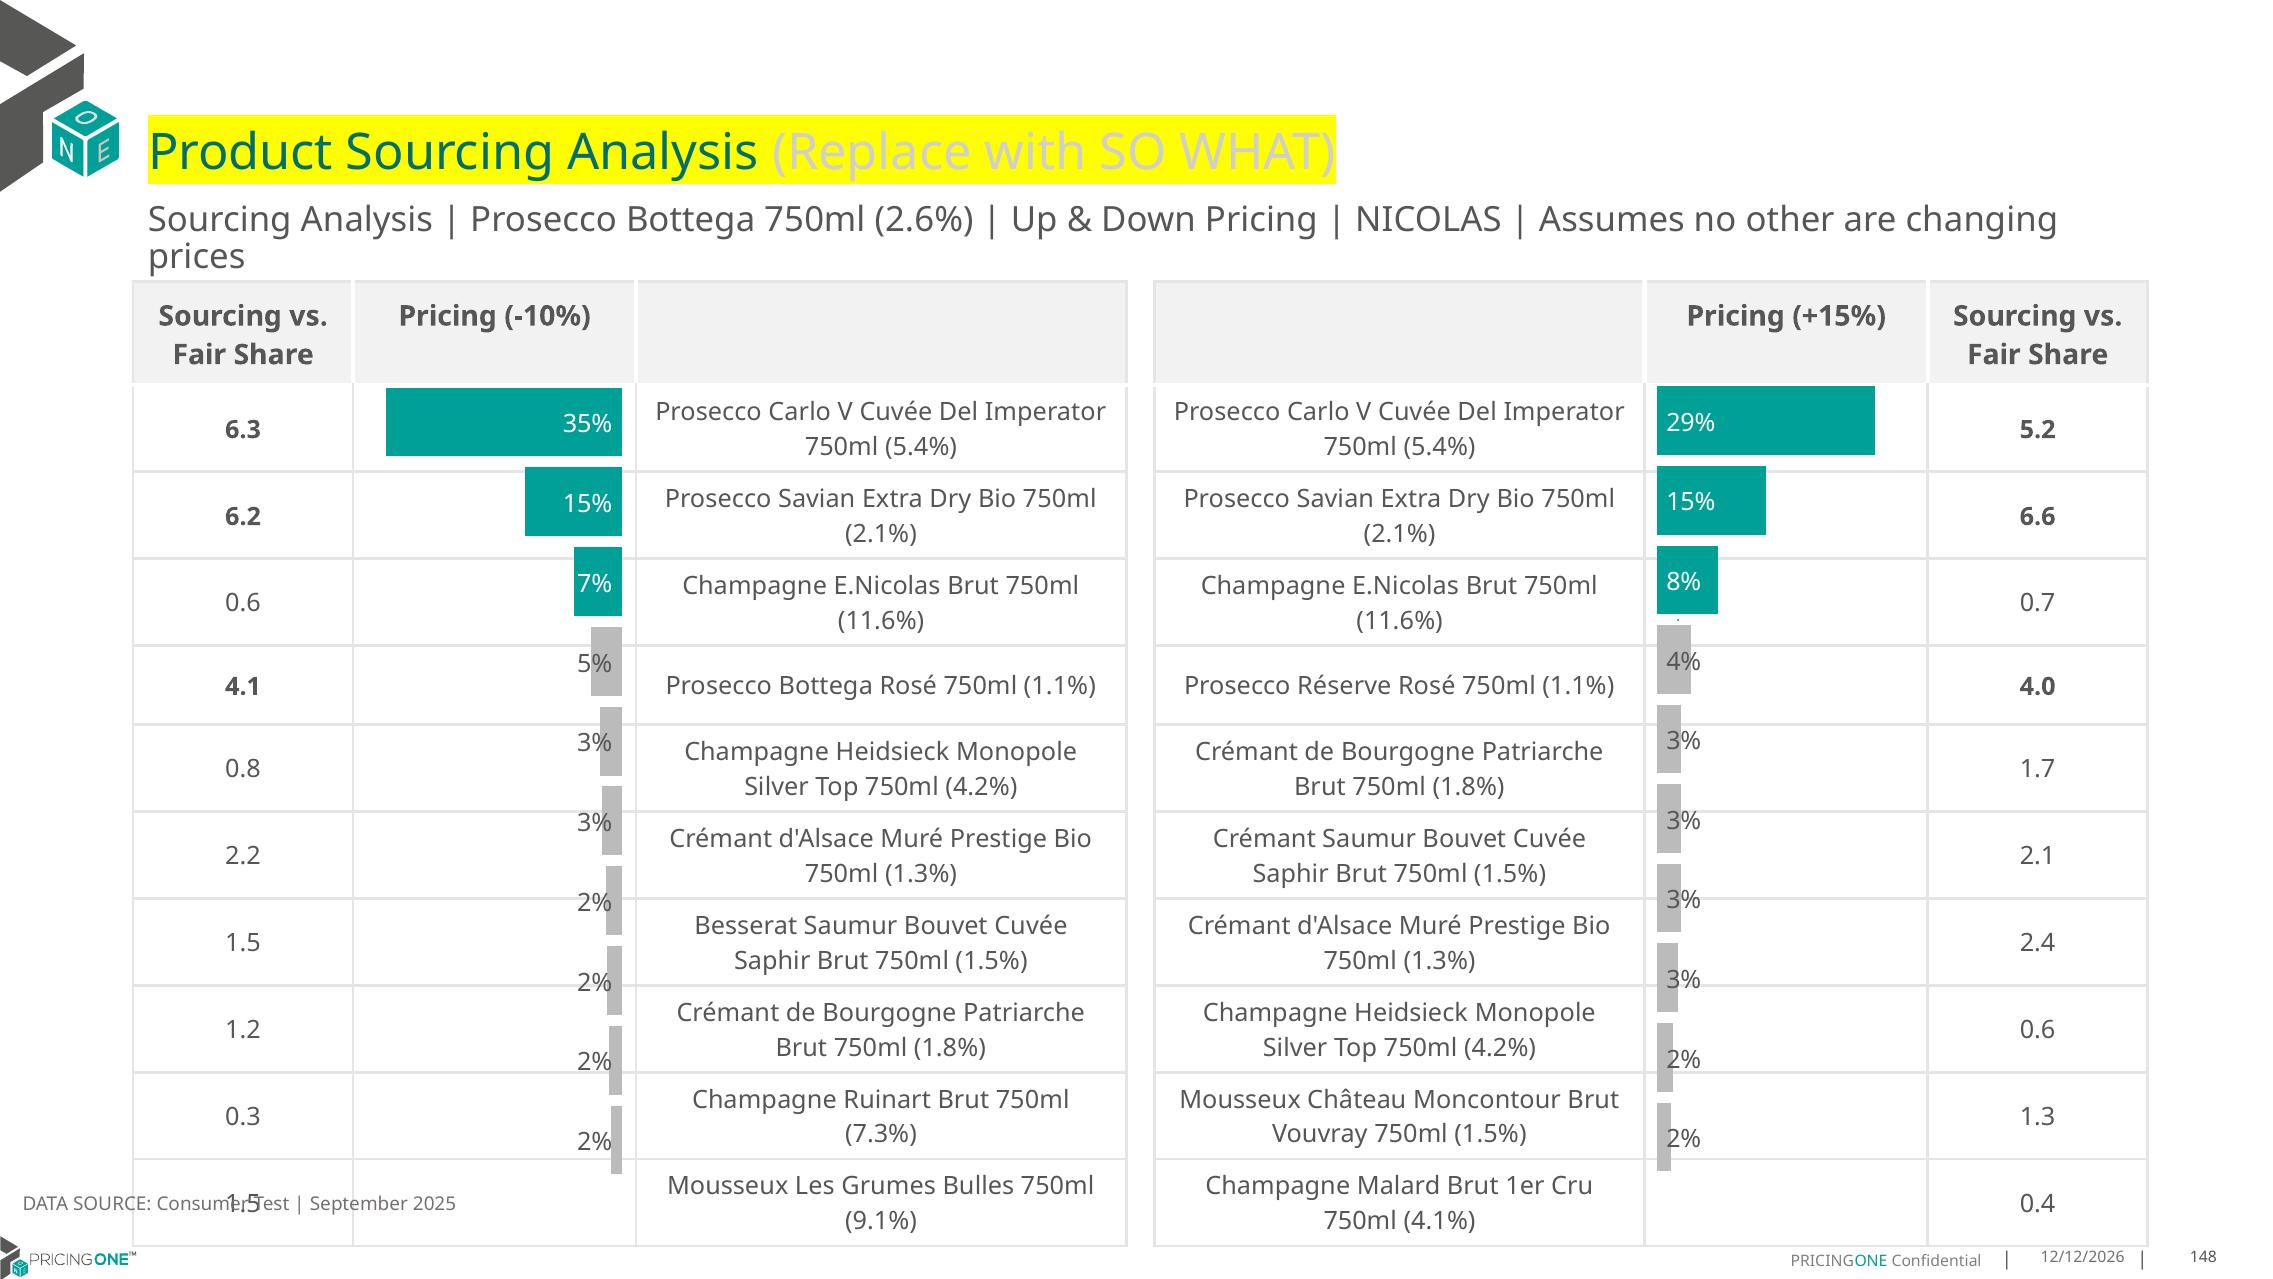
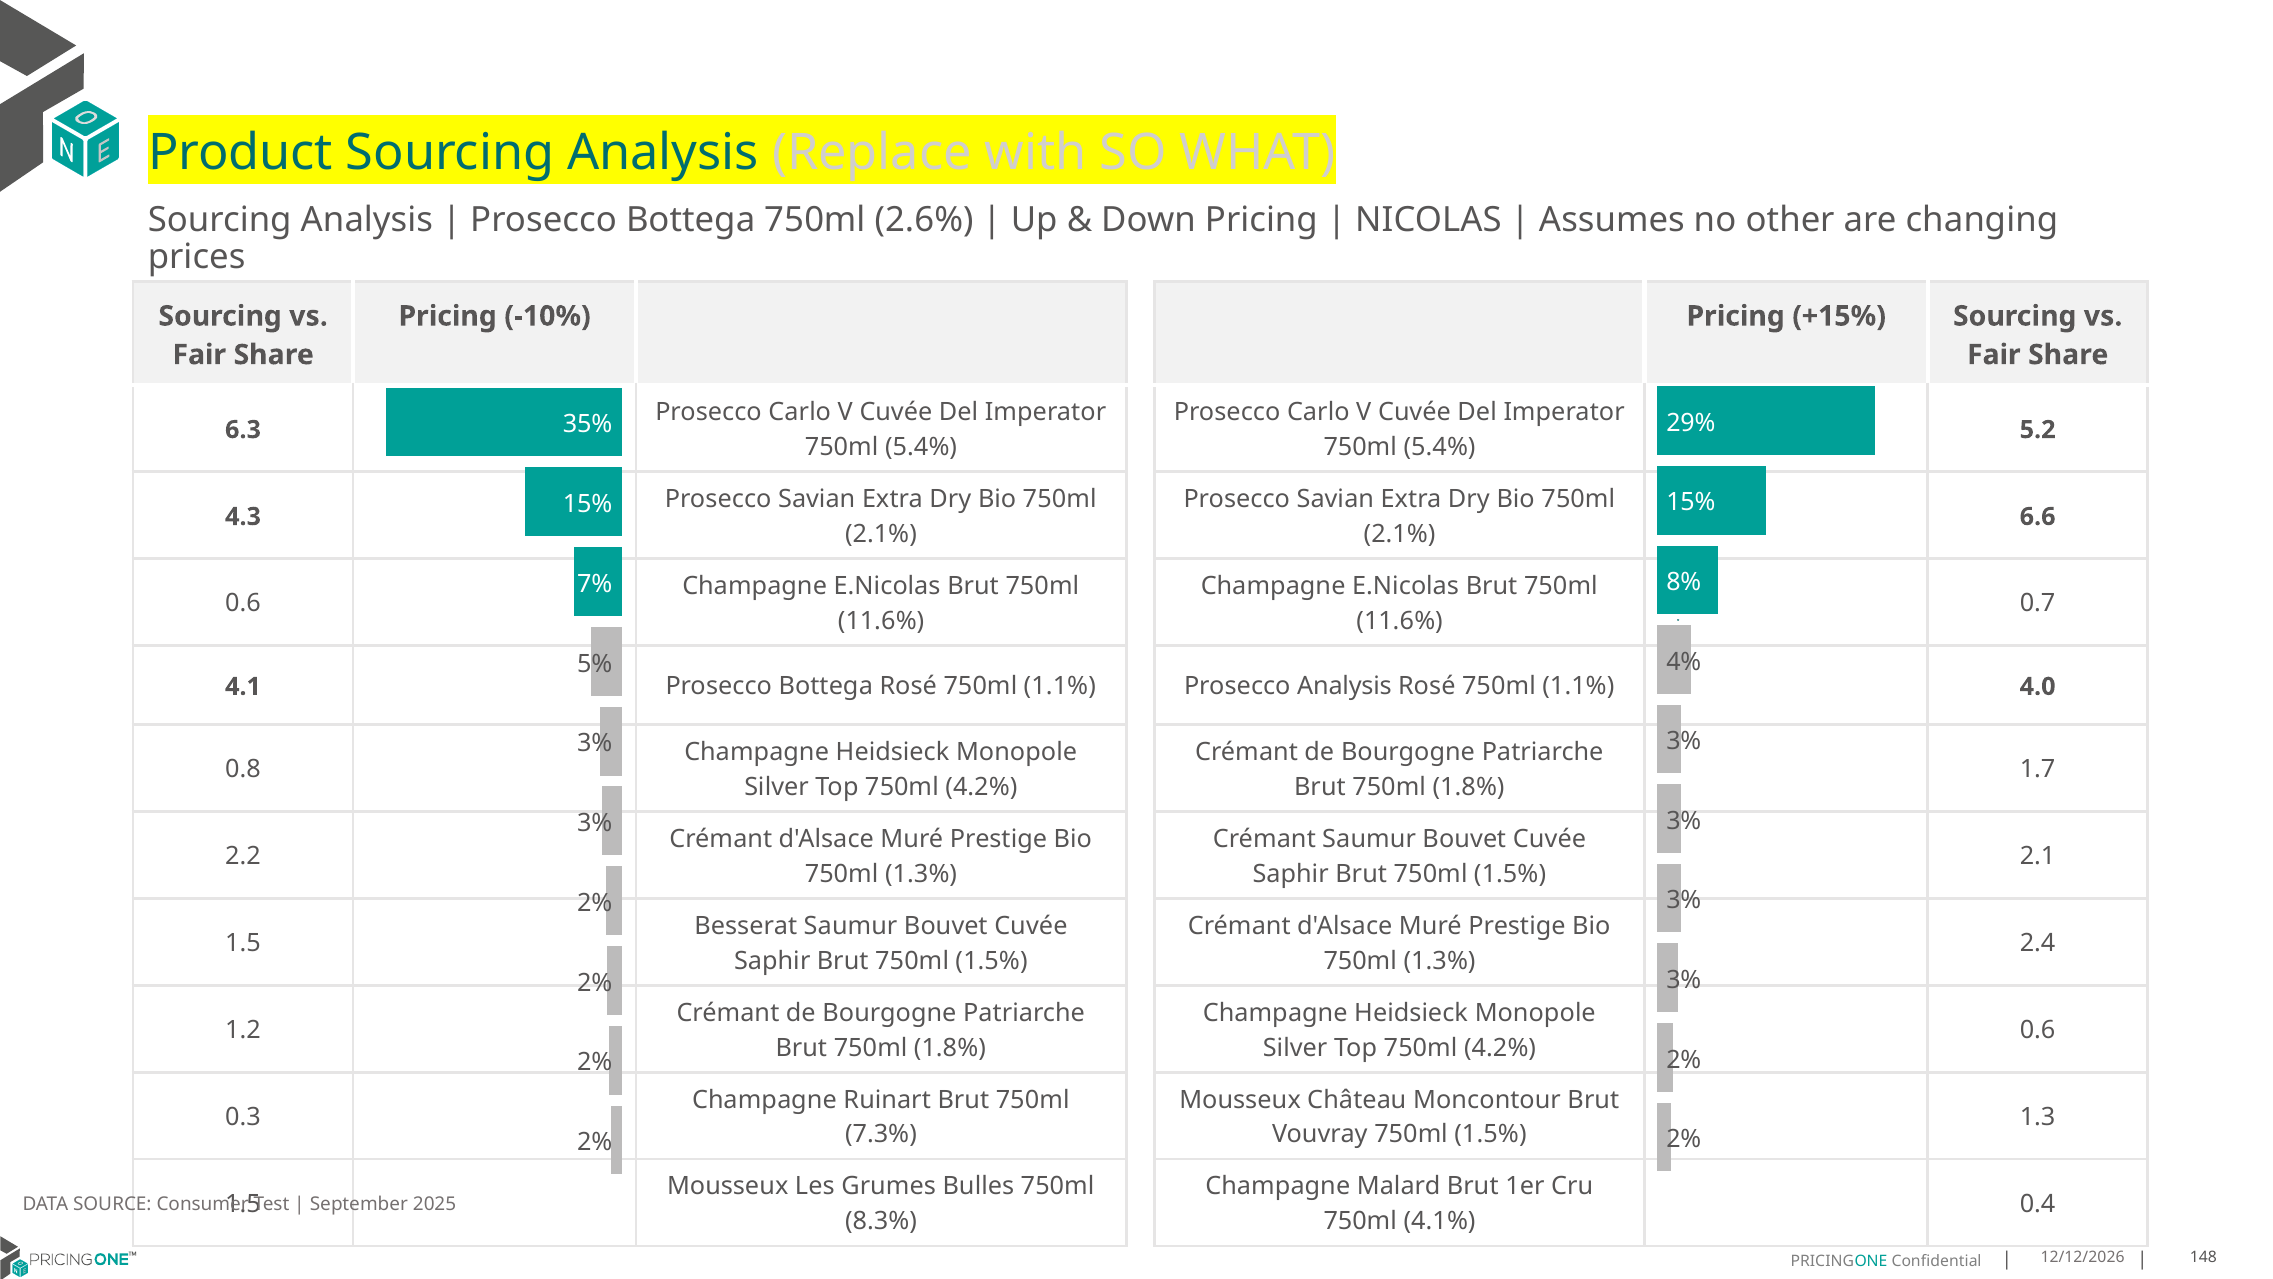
6.2: 6.2 -> 4.3 (243, 517)
Prosecco Réserve: Réserve -> Analysis (1344, 686)
9.1%: 9.1% -> 8.3% (881, 1221)
